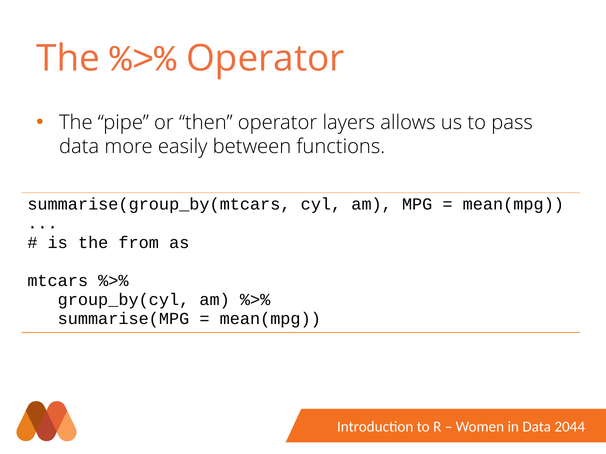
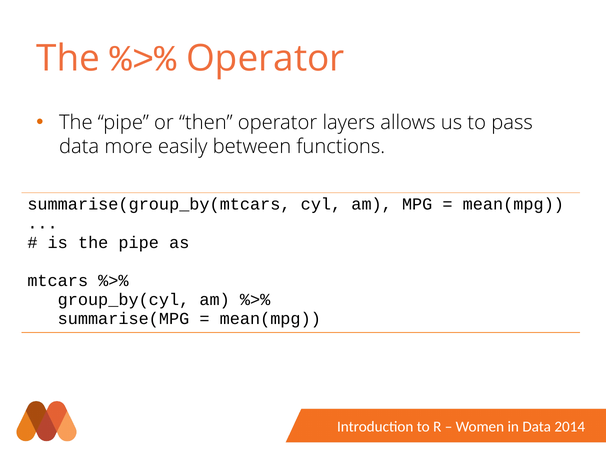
is the from: from -> pipe (139, 243)
2044: 2044 -> 2014 (570, 427)
